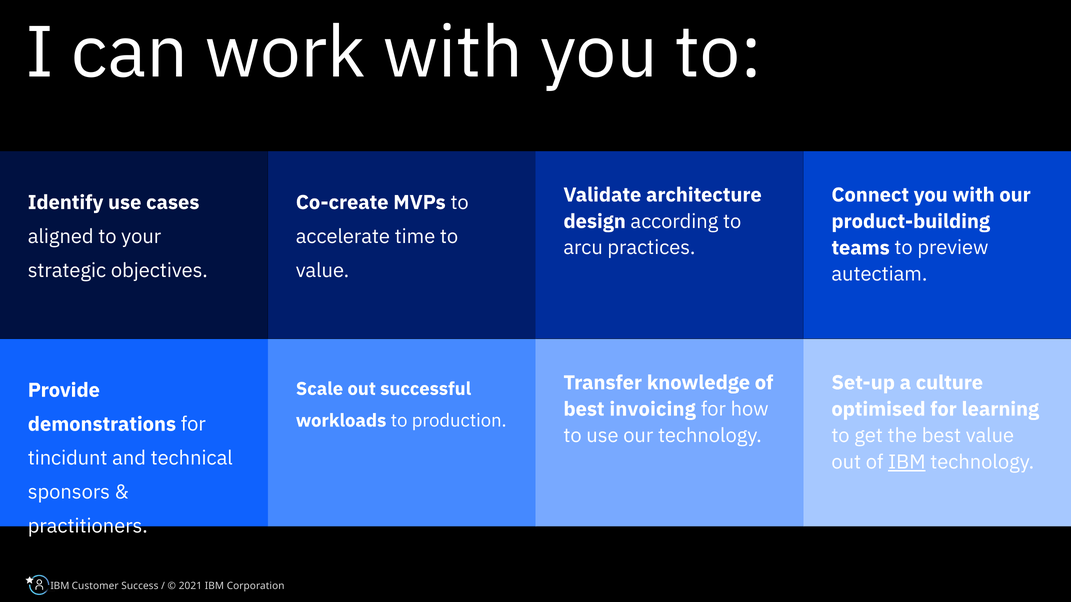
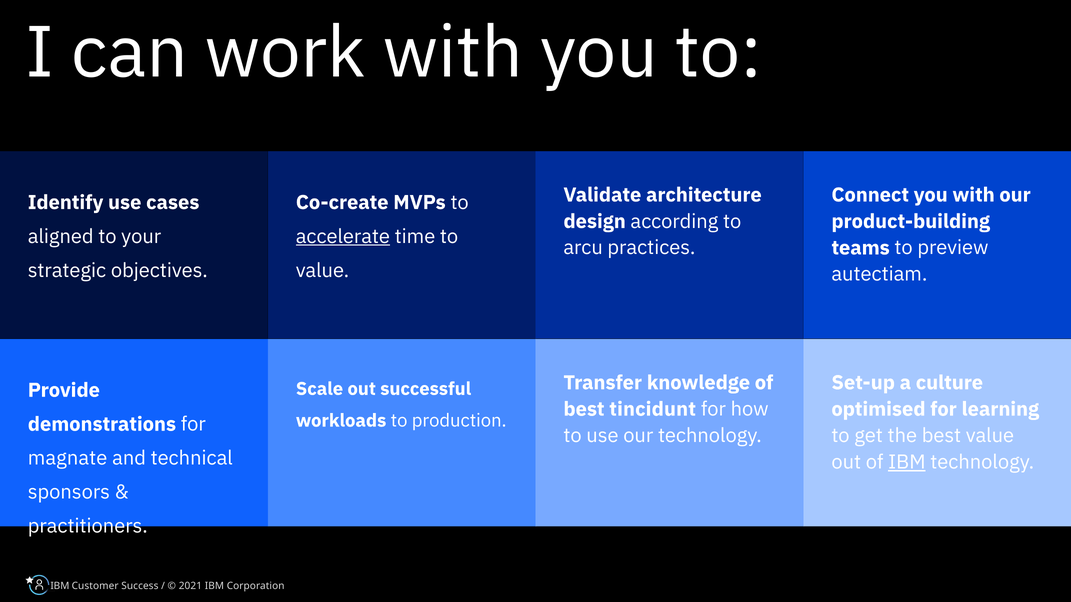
accelerate underline: none -> present (343, 237)
invoicing: invoicing -> tincidunt (653, 409)
tincidunt: tincidunt -> magnate (68, 459)
